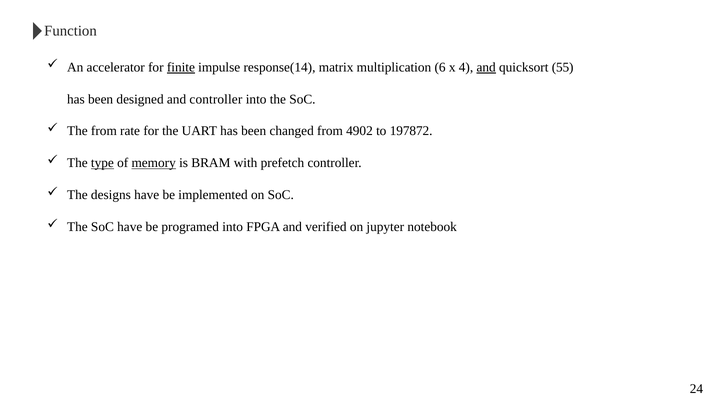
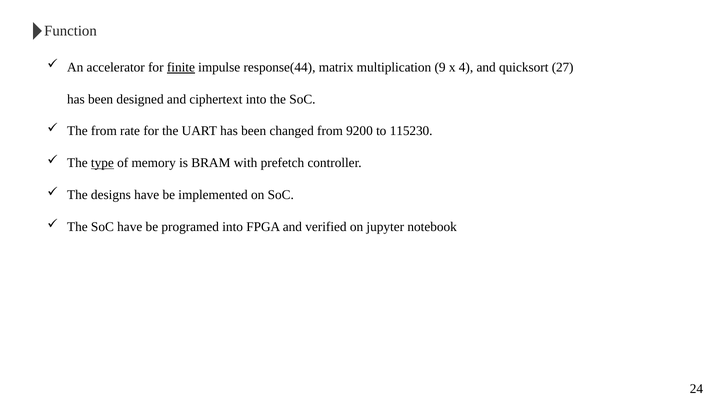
response(14: response(14 -> response(44 (279, 67)
6: 6 -> 9 (440, 67)
and underline: present -> none (486, 67)
55: 55 -> 27 (563, 67)
and controller: controller -> ciphertext (216, 99)
4902: 4902 -> 9200 (359, 131)
197872: 197872 -> 115230 (411, 131)
memory underline: present -> none (154, 163)
